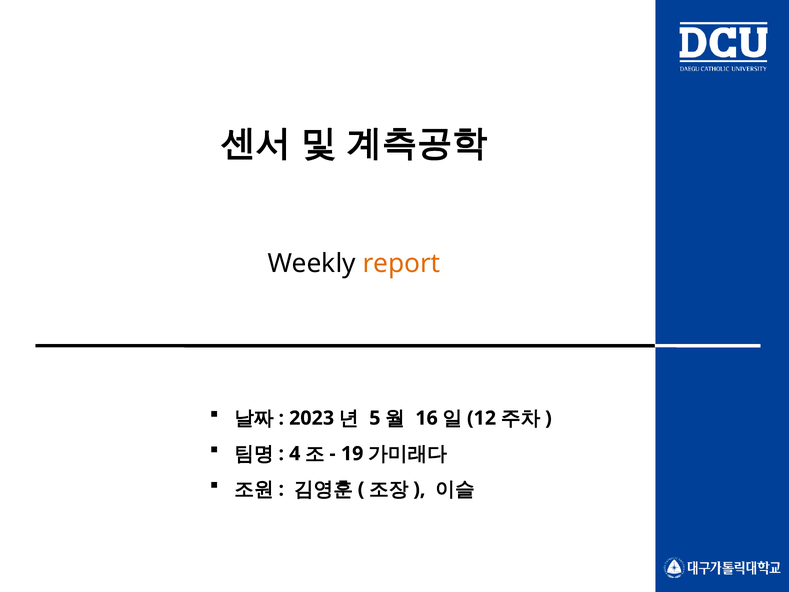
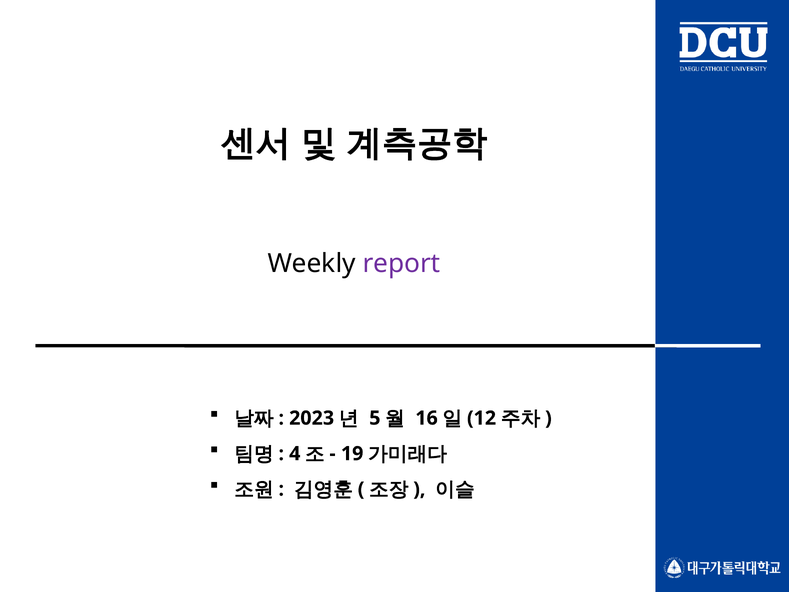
report colour: orange -> purple (401, 263)
